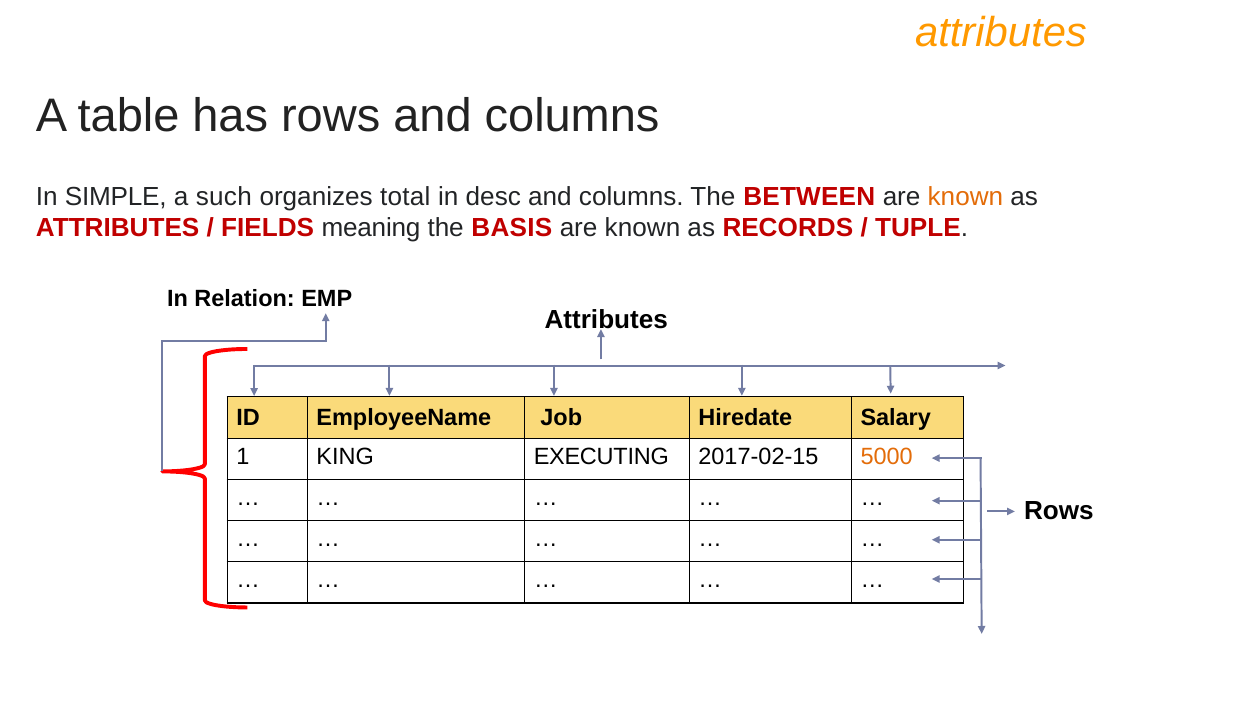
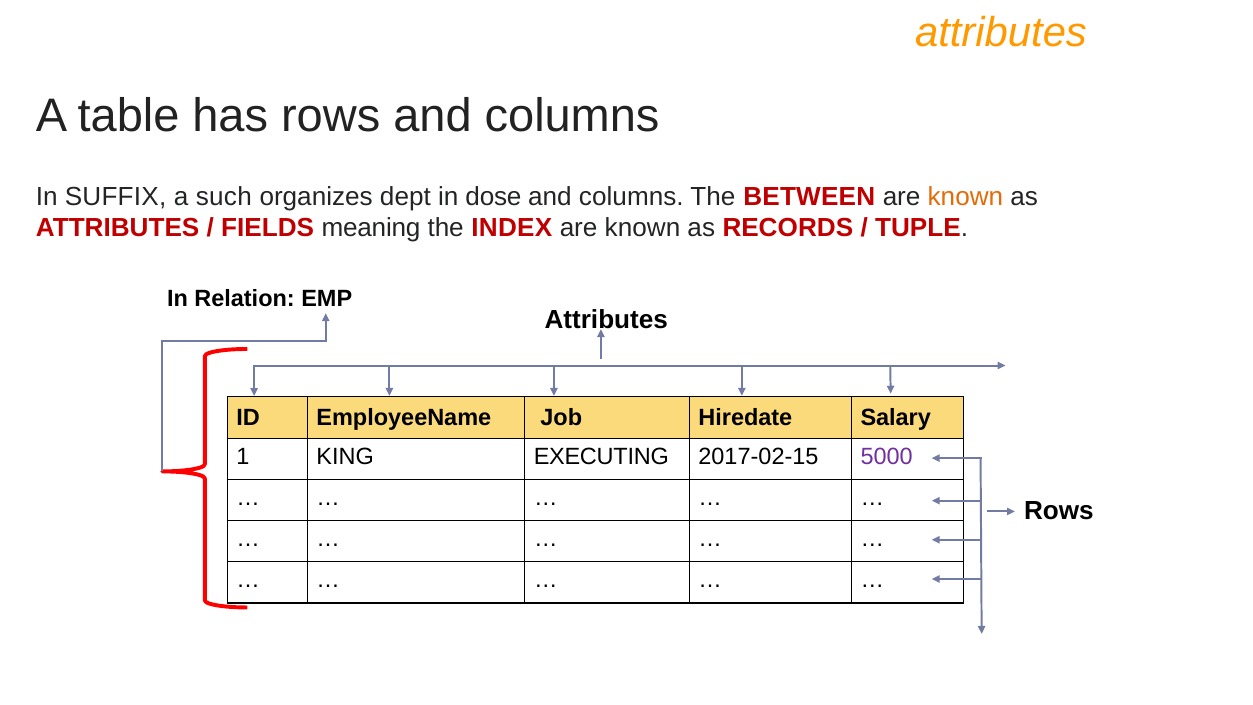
SIMPLE: SIMPLE -> SUFFIX (116, 197)
total: total -> dept (405, 197)
desc: desc -> dose (493, 197)
BASIS: BASIS -> INDEX (512, 228)
5000 colour: orange -> purple (887, 456)
